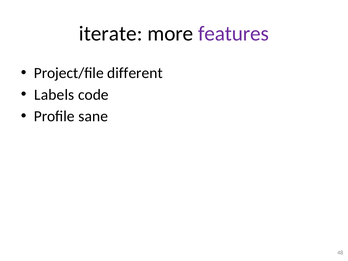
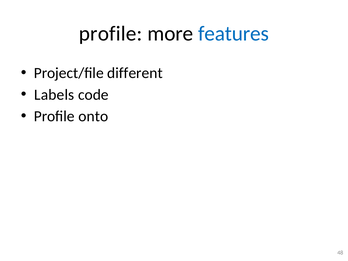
iterate: iterate -> profile (111, 34)
features colour: purple -> blue (234, 34)
sane: sane -> onto (93, 116)
